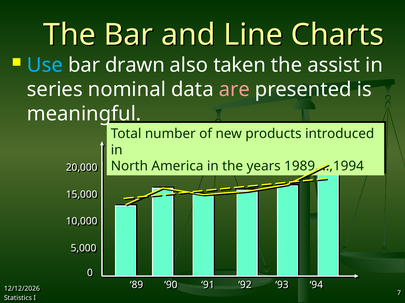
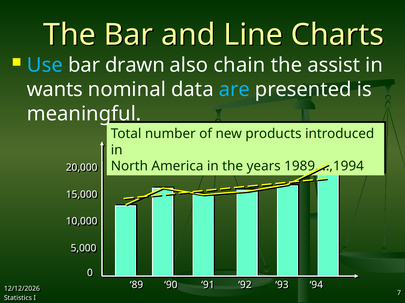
taken: taken -> chain (239, 65)
series: series -> wants (55, 90)
are colour: pink -> light blue (234, 90)
